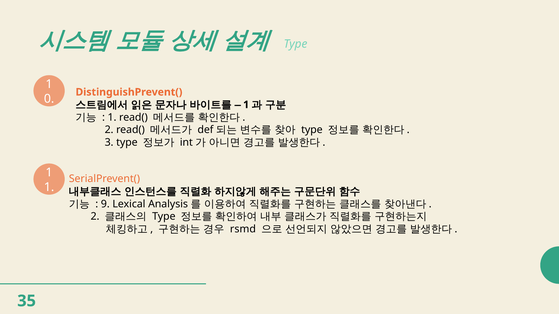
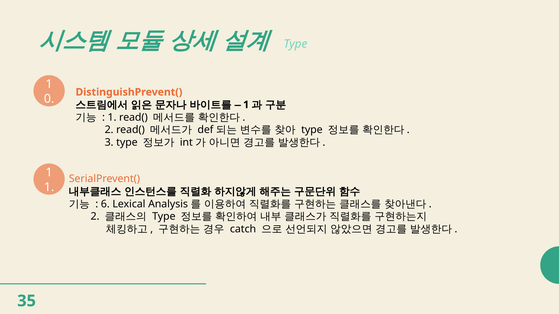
9: 9 -> 6 (105, 204)
rsmd: rsmd -> catch (243, 229)
